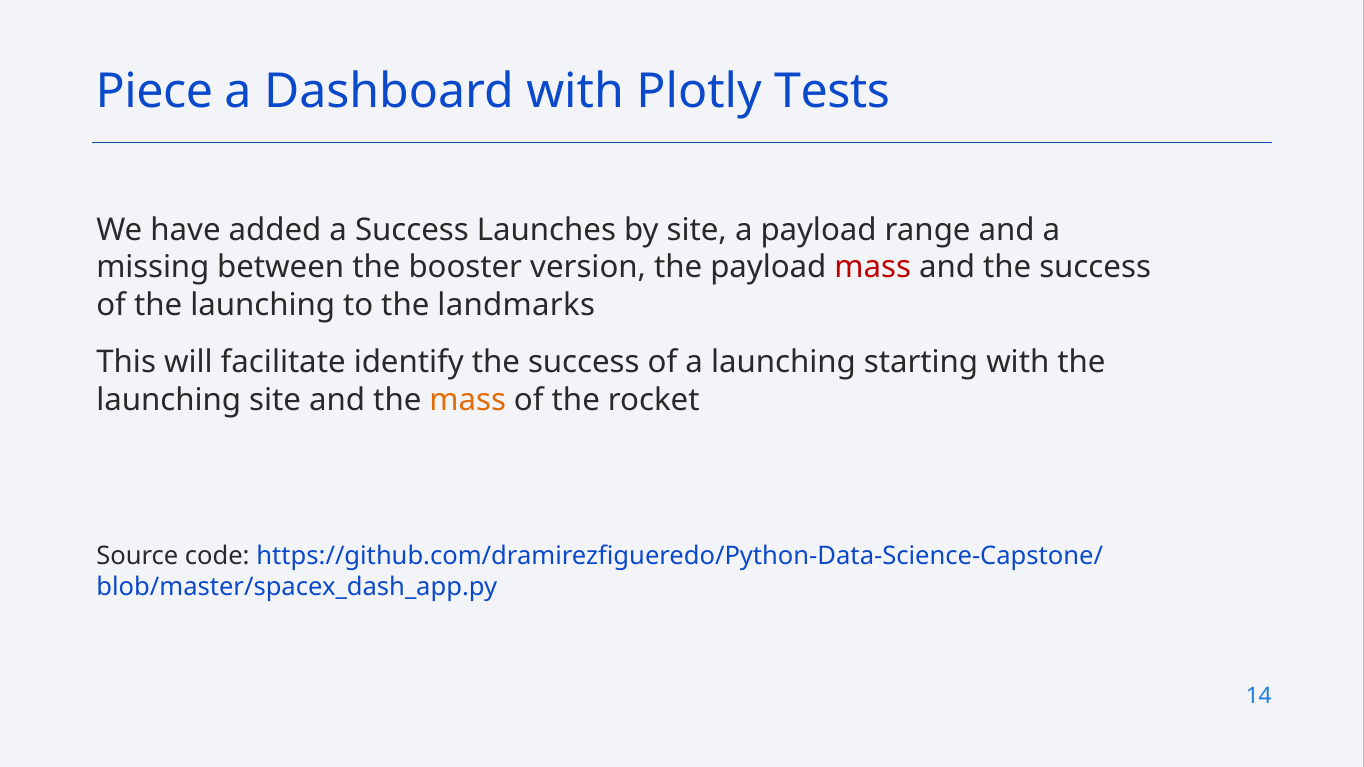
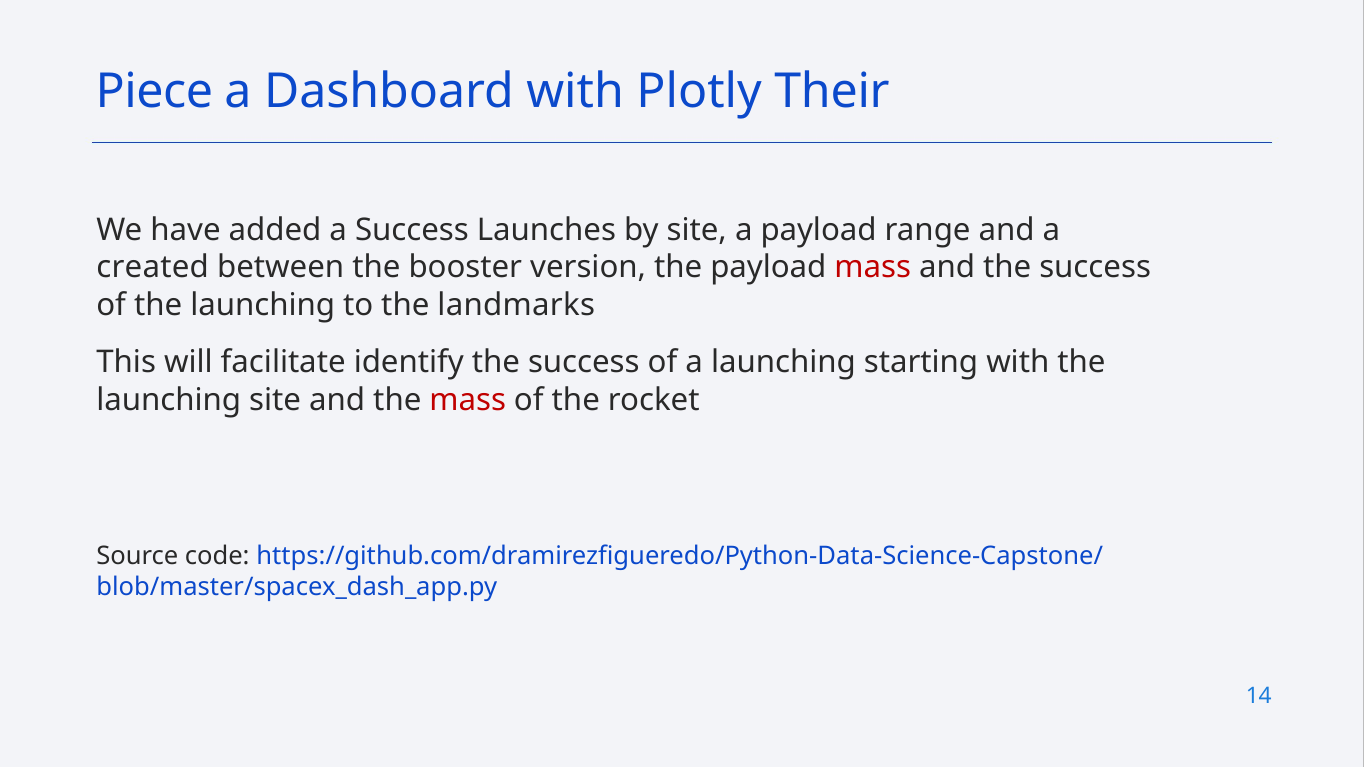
Tests: Tests -> Their (832, 91)
missing: missing -> created (153, 268)
mass colour: orange -> red (468, 400)
